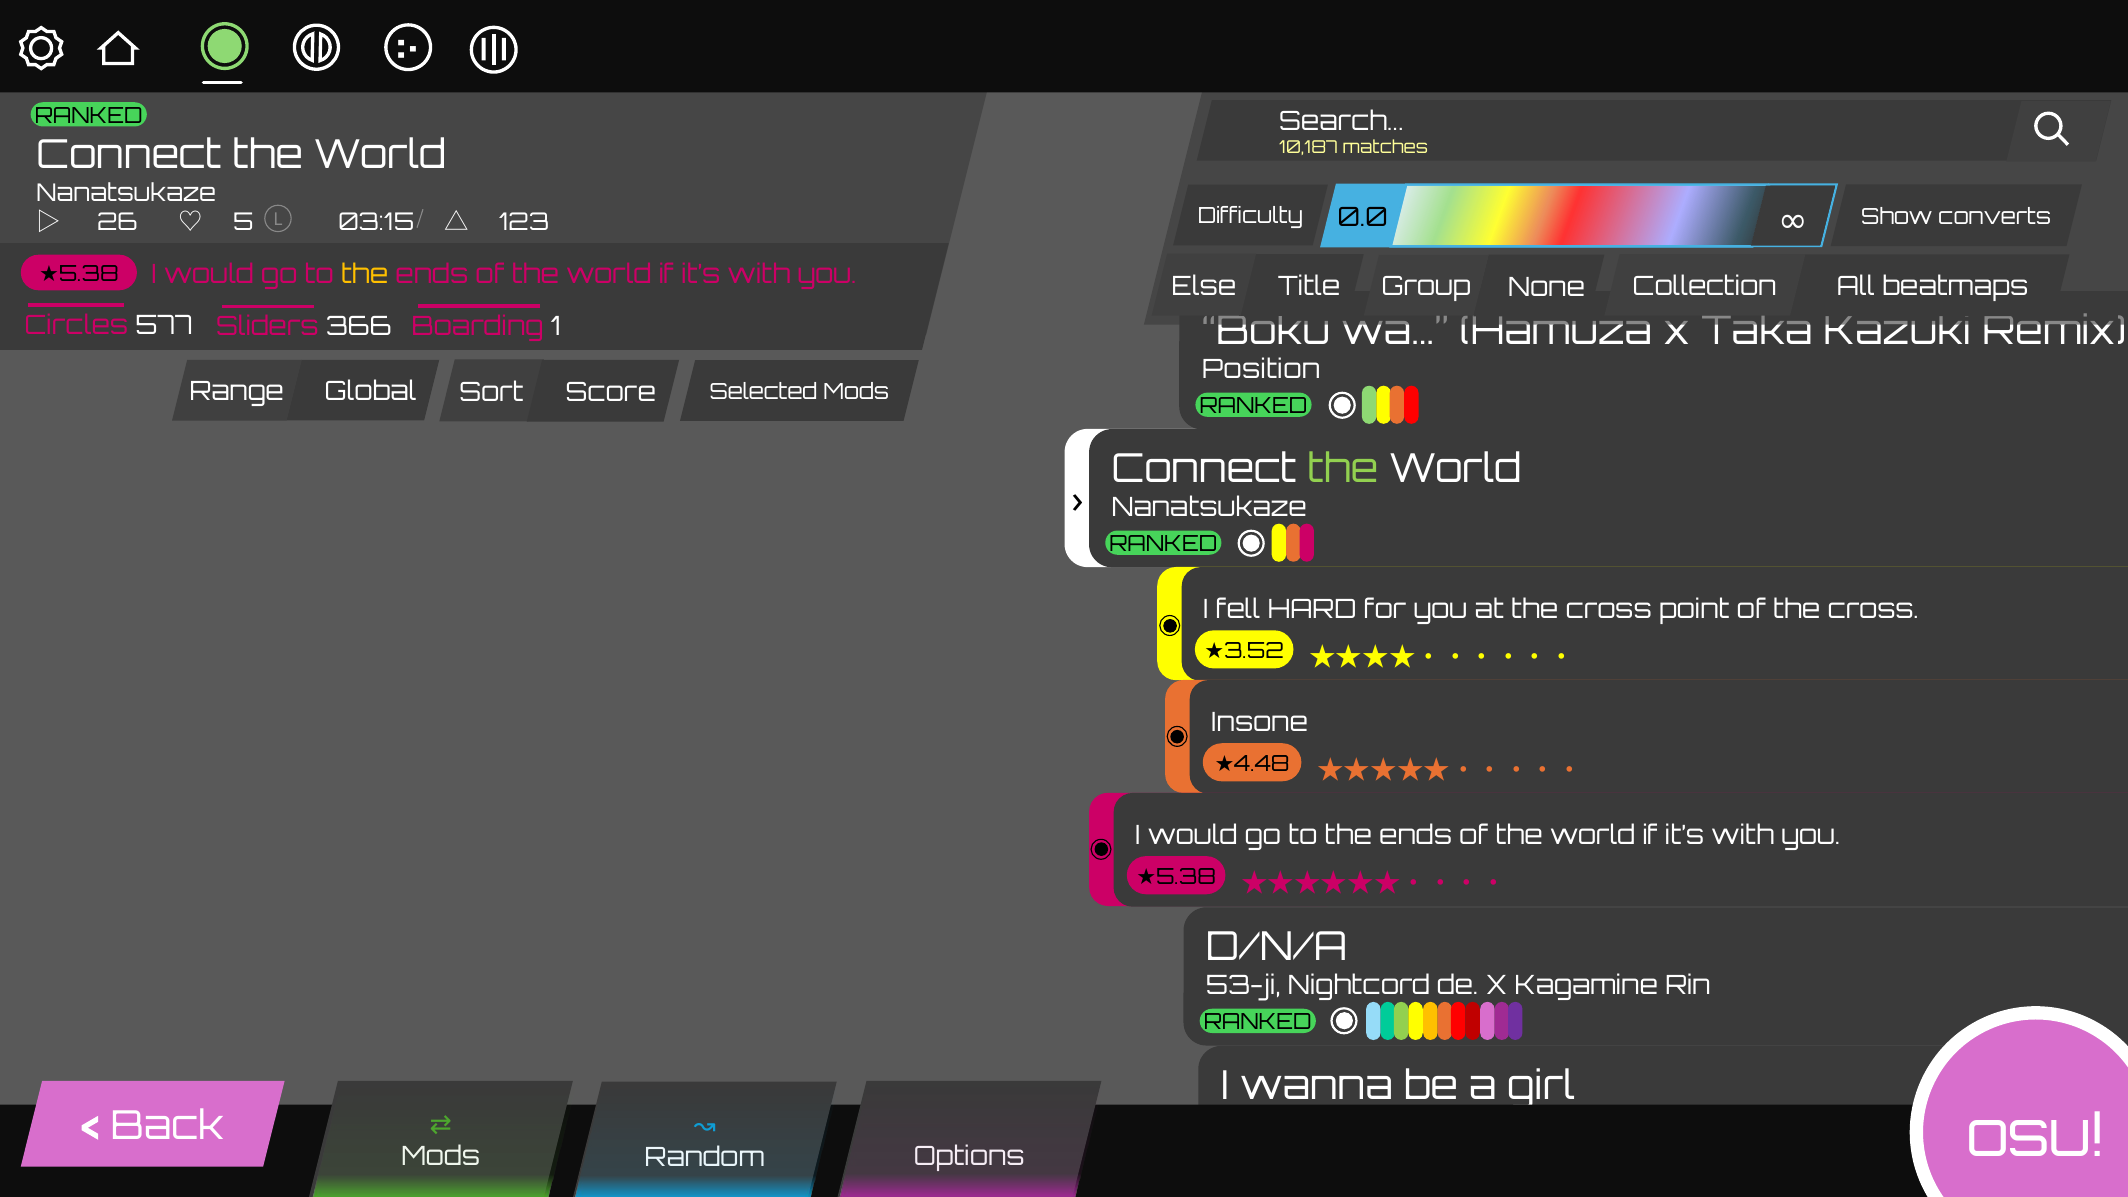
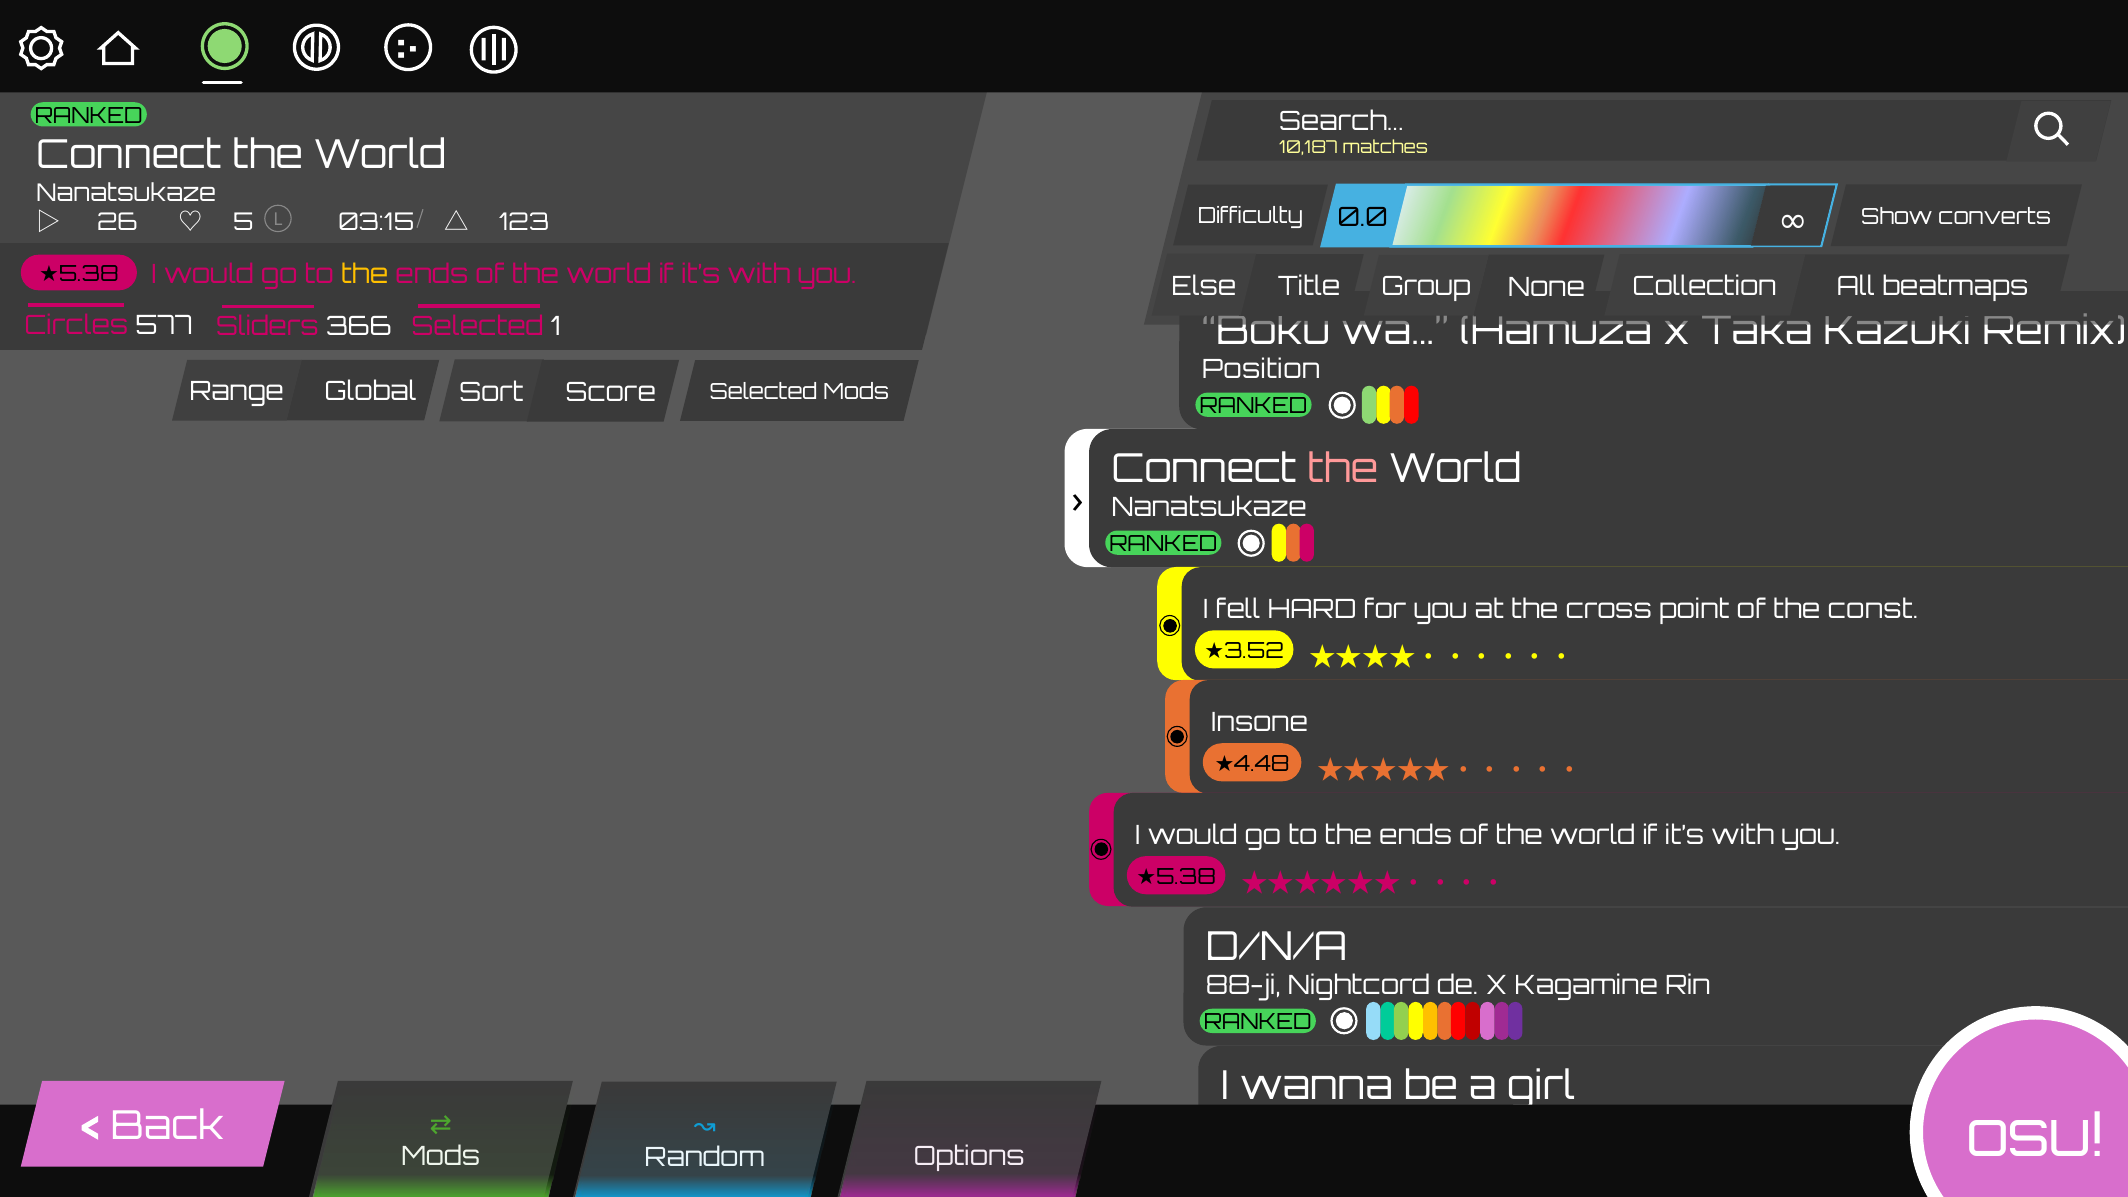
366 Boarding: Boarding -> Selected (478, 327)
the colour: light green -> pink (1343, 469)
of the cross: cross -> const (1873, 610)
53-ji: 53-ji -> 88-ji (1243, 986)
